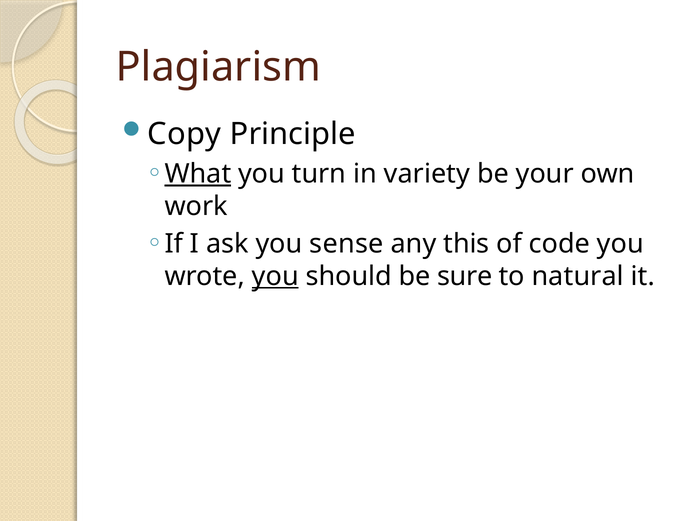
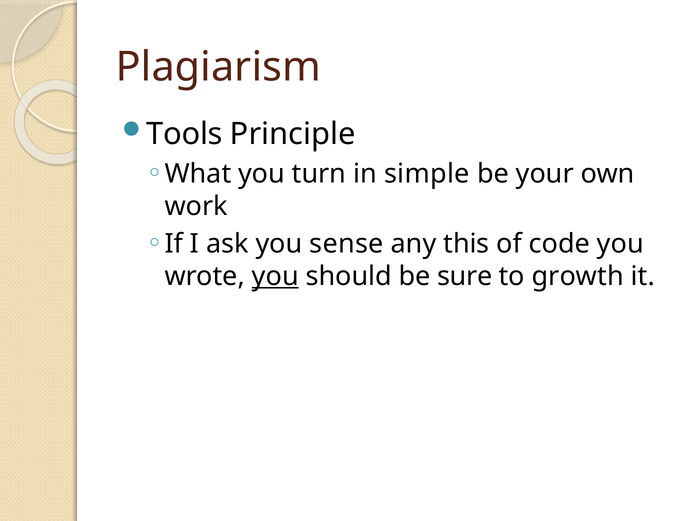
Copy: Copy -> Tools (185, 134)
What underline: present -> none (198, 174)
variety: variety -> simple (427, 174)
natural: natural -> growth (578, 276)
